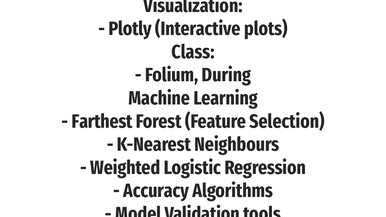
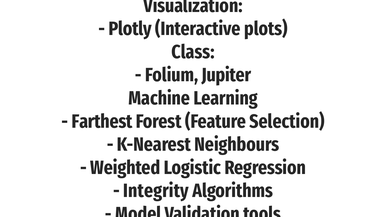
During: During -> Jupiter (226, 75)
Accuracy: Accuracy -> Integrity (156, 191)
